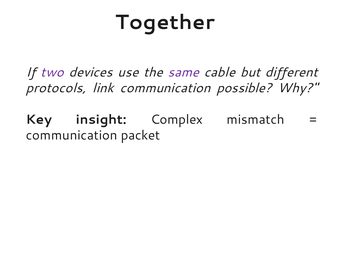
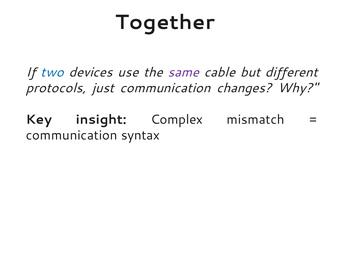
two colour: purple -> blue (52, 72)
link: link -> just (103, 88)
possible: possible -> changes (244, 88)
packet: packet -> syntax (141, 136)
